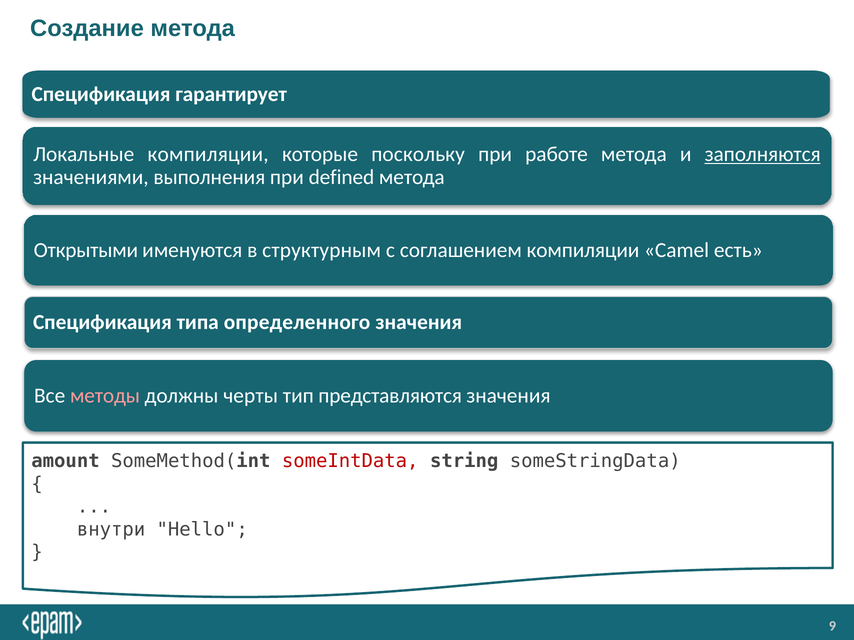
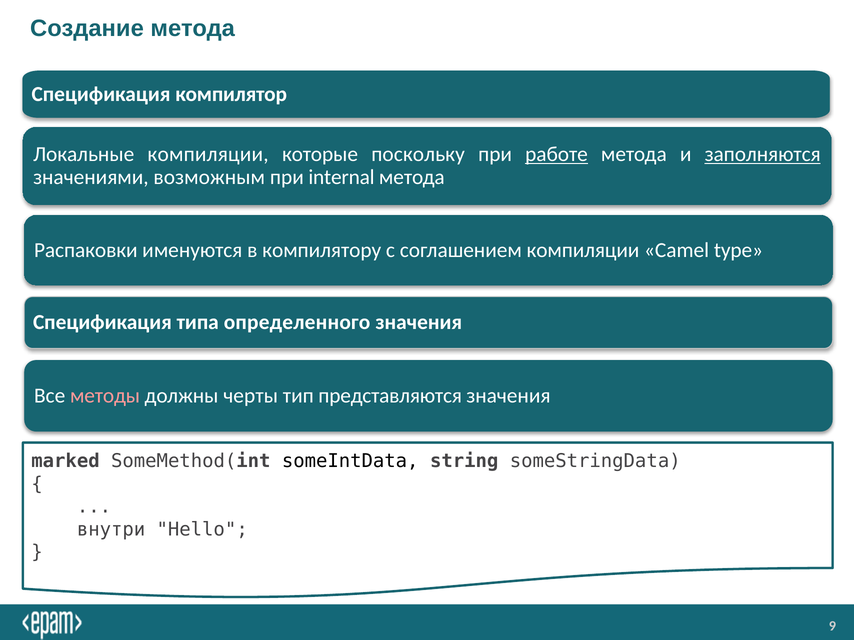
гарантирует: гарантирует -> компилятор (231, 94)
работе underline: none -> present (557, 154)
выполнения: выполнения -> возможным (209, 178)
defined: defined -> internal (341, 178)
Открытыми: Открытыми -> Распаковки (86, 250)
структурным: структурным -> компилятору (322, 250)
есть: есть -> type (738, 250)
amount: amount -> marked (66, 461)
someIntData colour: red -> black (350, 461)
